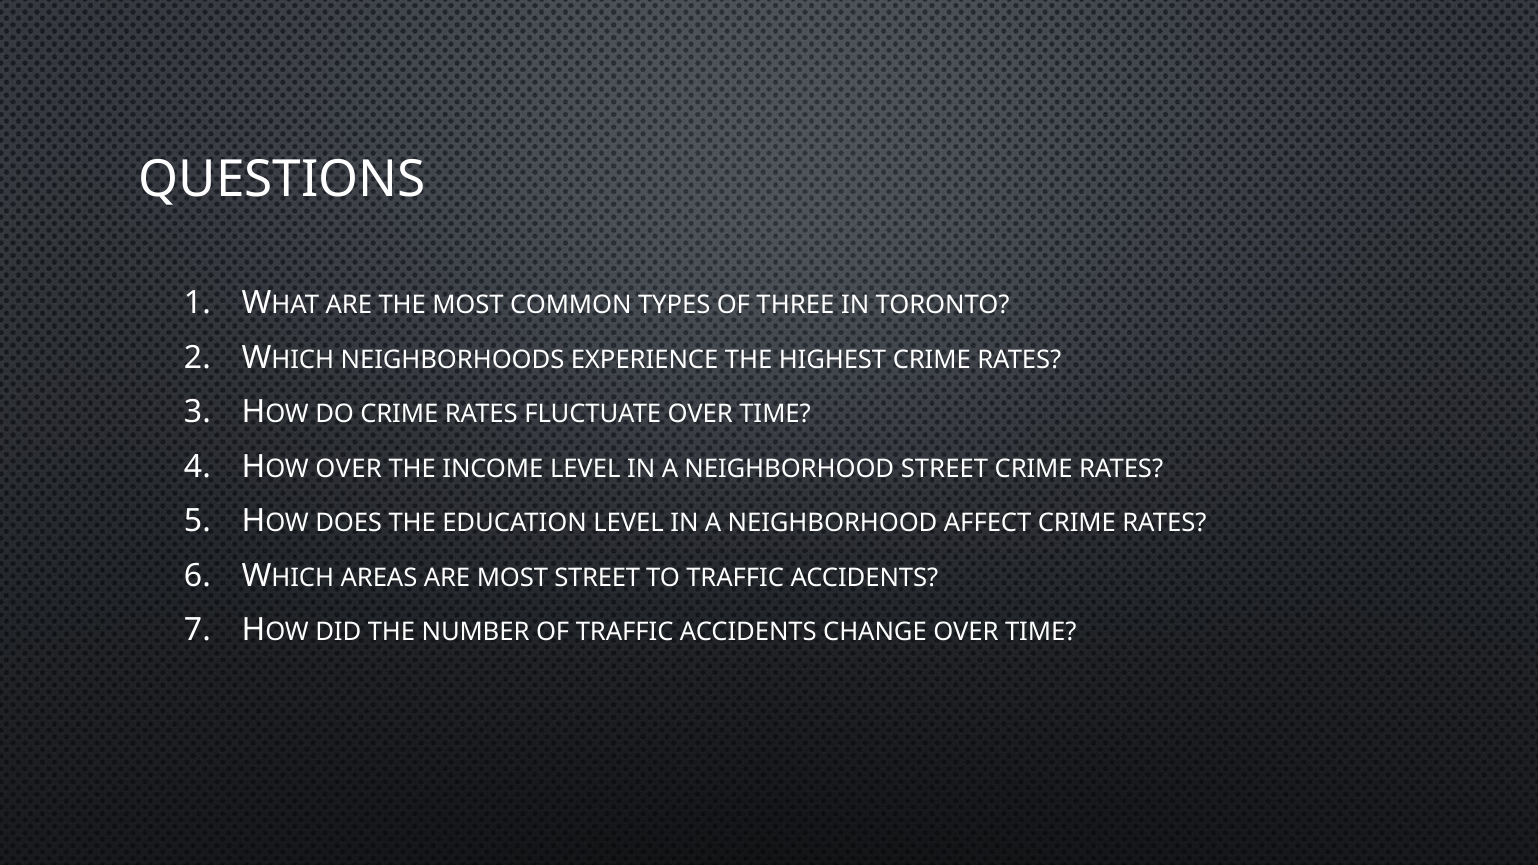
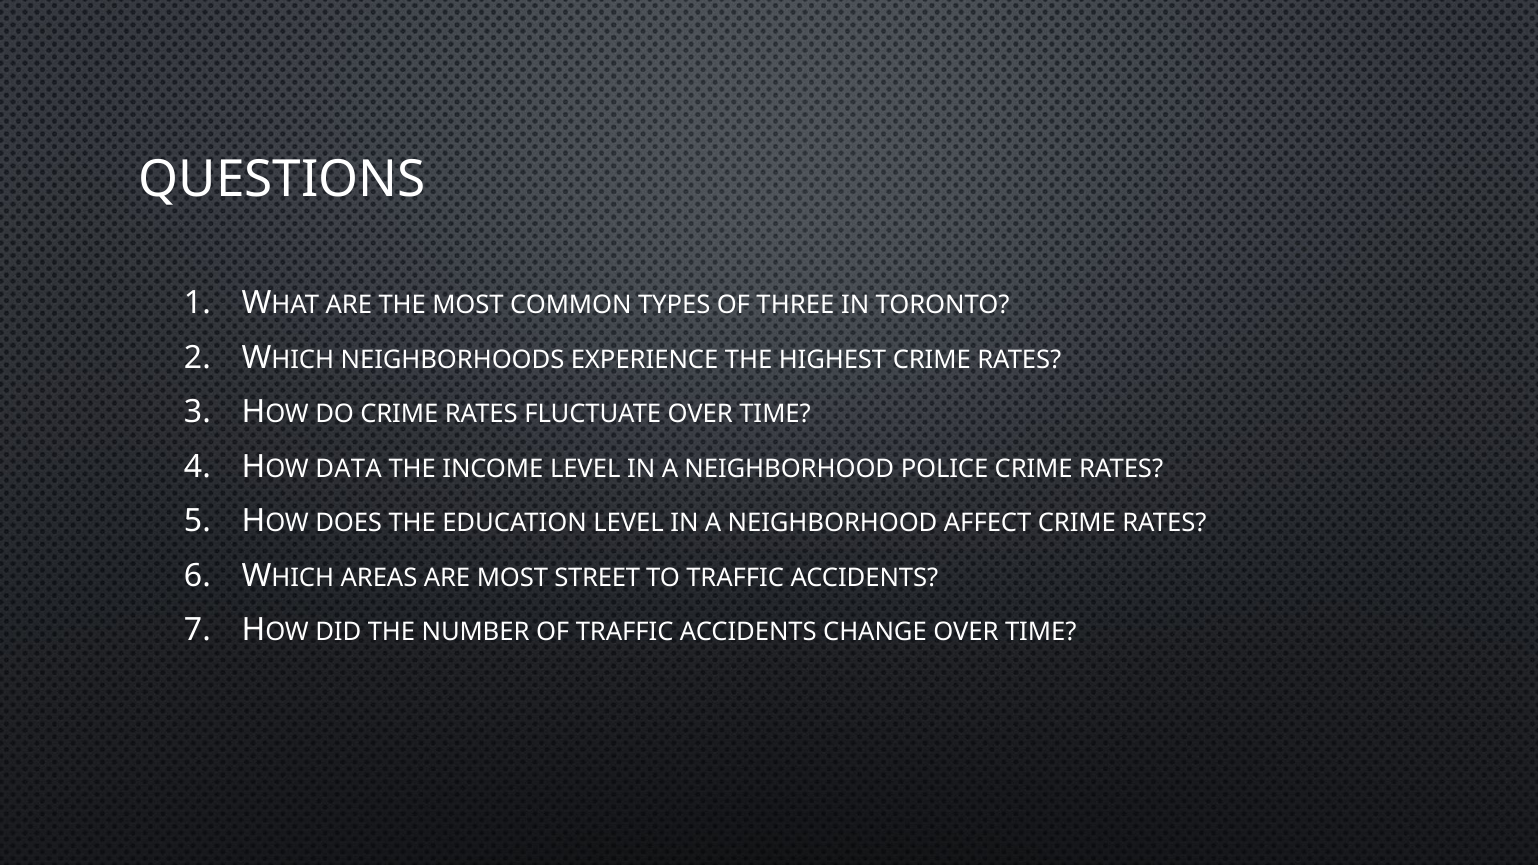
OVER: OVER -> DATA (349, 469)
NEIGHBORHOOD STREET: STREET -> POLICE (945, 469)
